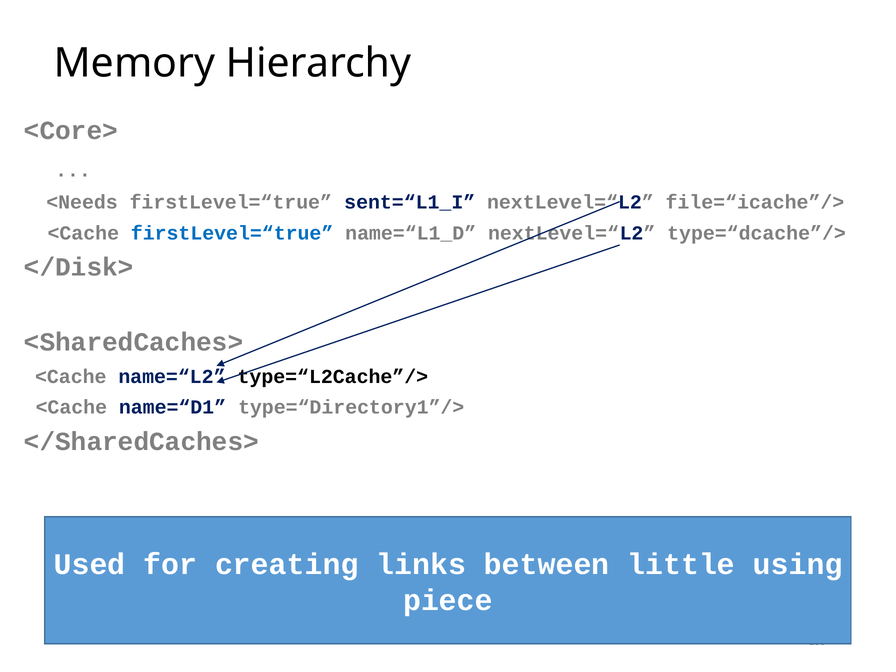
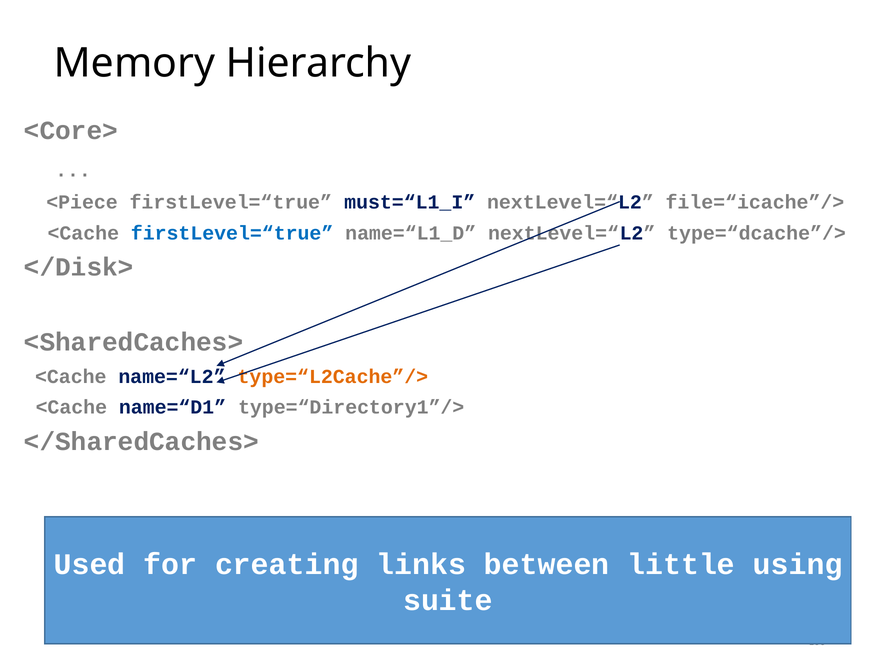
<Needs: <Needs -> <Piece (82, 202)
sent=“L1_I: sent=“L1_I -> must=“L1_I (410, 202)
type=“L2Cache”/> colour: black -> orange (333, 377)
piece: piece -> suite (448, 600)
